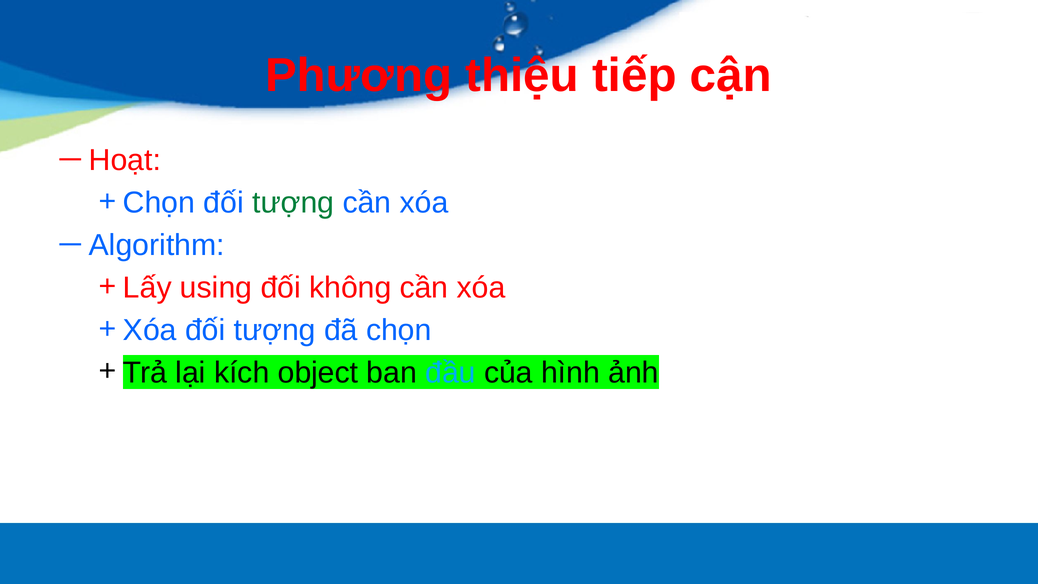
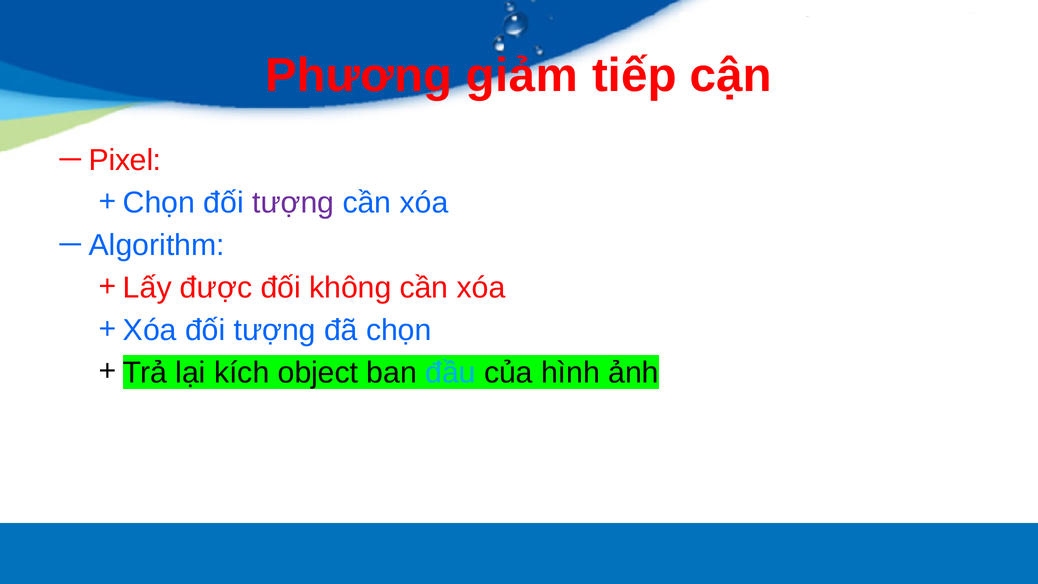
thiệu: thiệu -> giảm (522, 75)
Hoạt: Hoạt -> Pixel (125, 160)
tượng colour: green -> purple (293, 203)
using: using -> được (216, 288)
